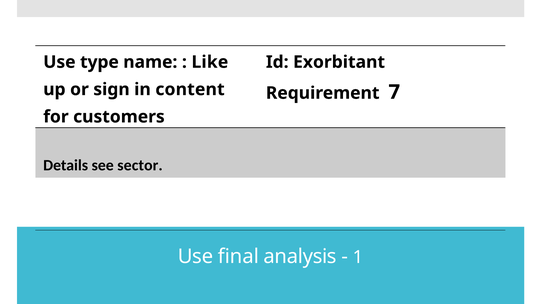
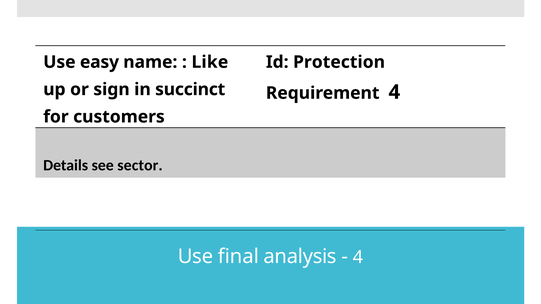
type: type -> easy (99, 62)
Exorbitant: Exorbitant -> Protection (339, 62)
content: content -> succinct (190, 89)
Requirement 7: 7 -> 4 (394, 92)
1: 1 -> 4 (358, 257)
